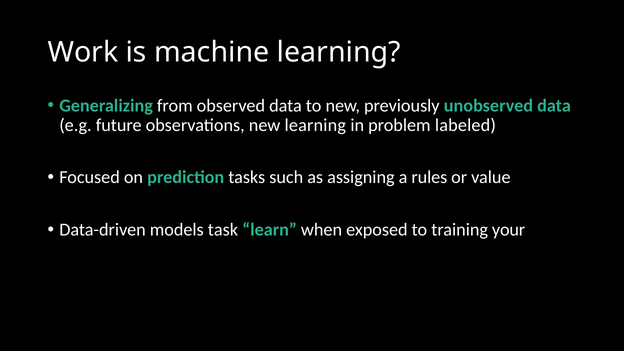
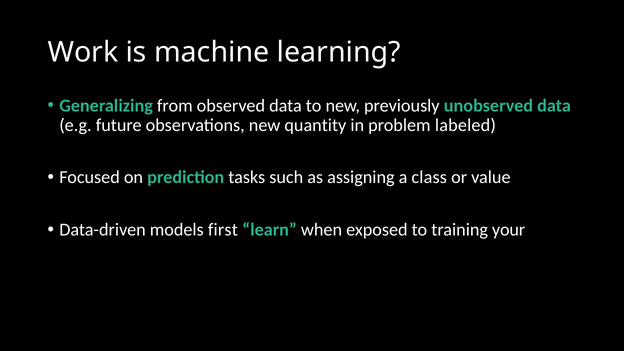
new learning: learning -> quantity (315, 125)
rules: rules -> class (429, 177)
task: task -> first (223, 230)
